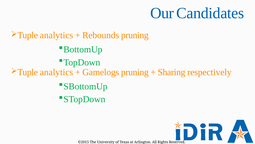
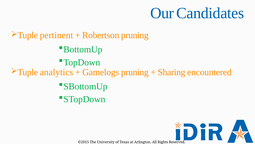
analytics: analytics -> pertinent (56, 35)
Rebounds: Rebounds -> Robertson (101, 35)
respectively: respectively -> encountered (209, 72)
